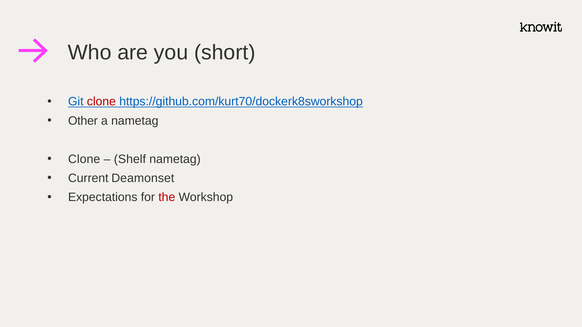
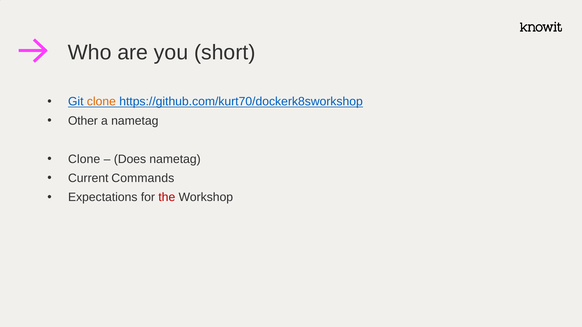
clone colour: red -> orange (101, 102)
Shelf: Shelf -> Does (130, 159)
Deamonset: Deamonset -> Commands (143, 178)
